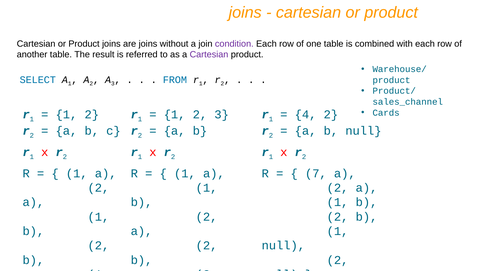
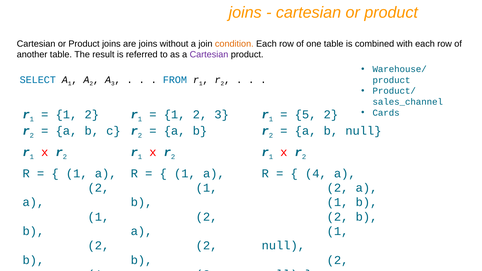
condition colour: purple -> orange (234, 44)
4: 4 -> 5 (306, 114)
7: 7 -> 4 (316, 173)
